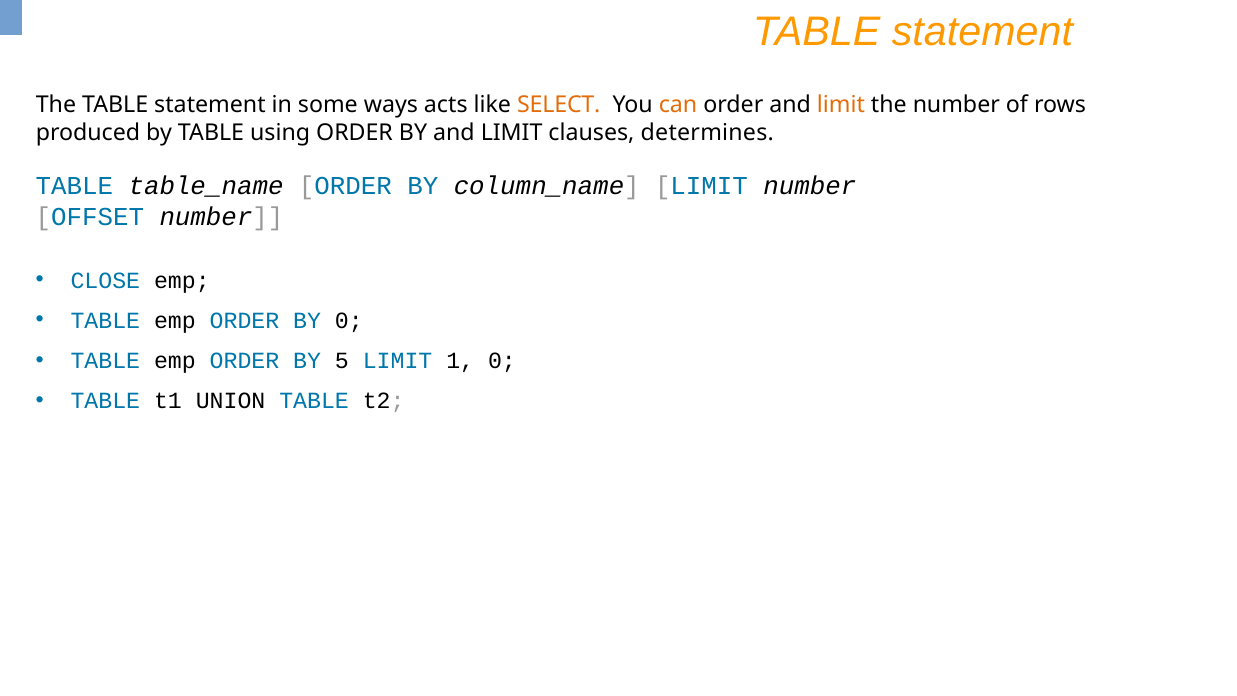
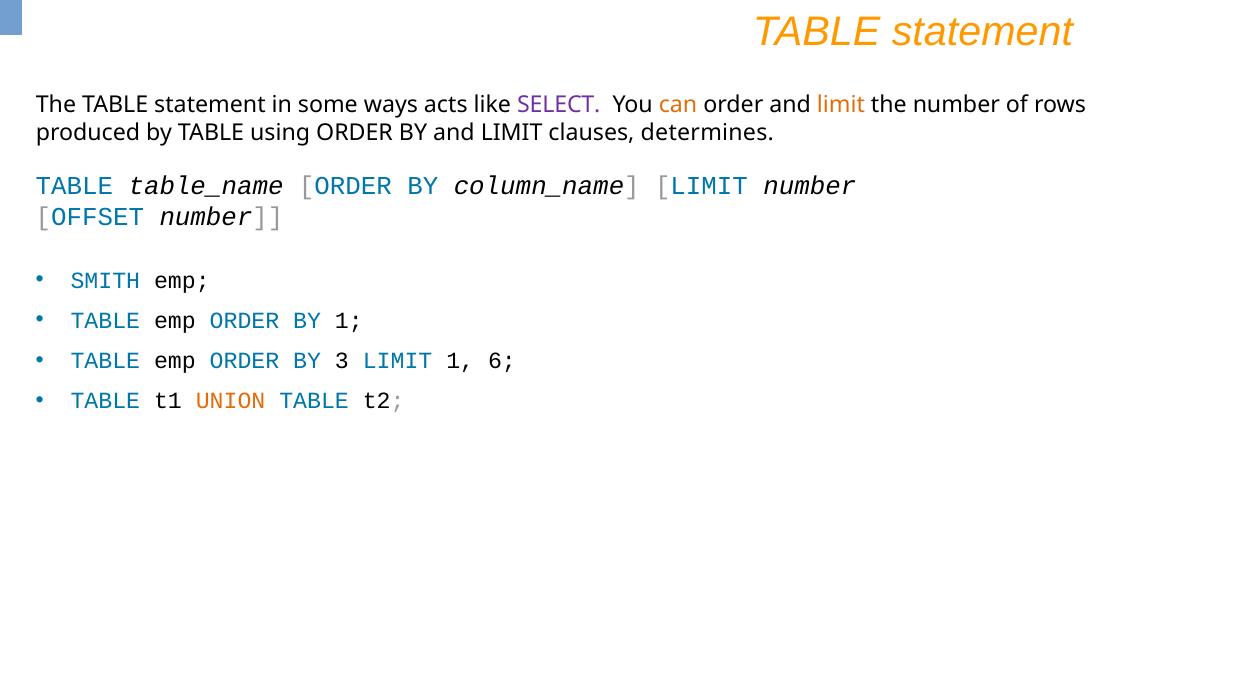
SELECT colour: orange -> purple (559, 105)
CLOSE: CLOSE -> SMITH (105, 280)
BY 0: 0 -> 1 (349, 320)
5: 5 -> 3 (342, 361)
1 0: 0 -> 6 (502, 361)
UNION colour: black -> orange (231, 401)
